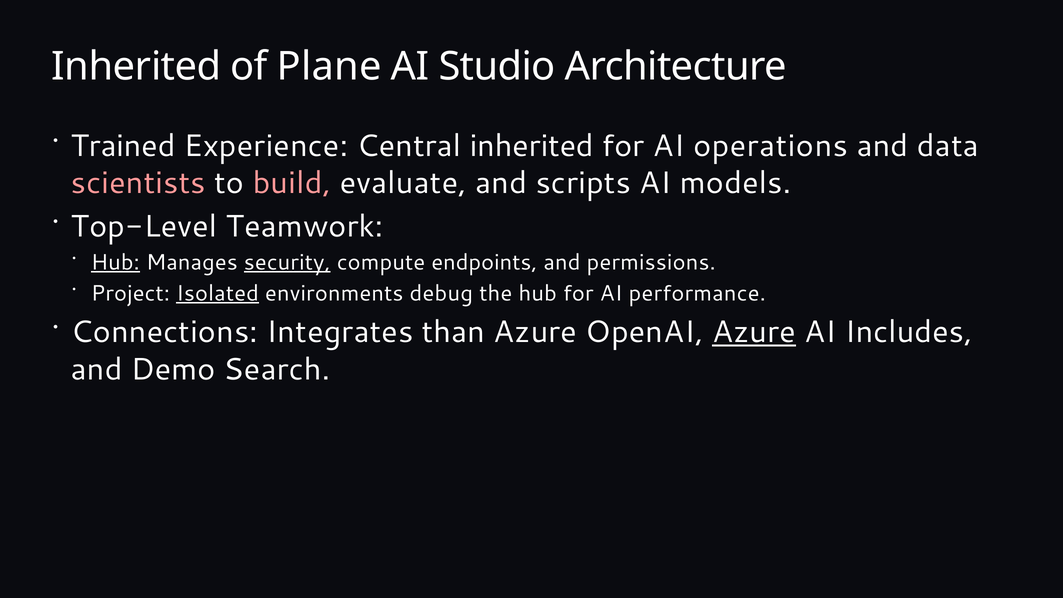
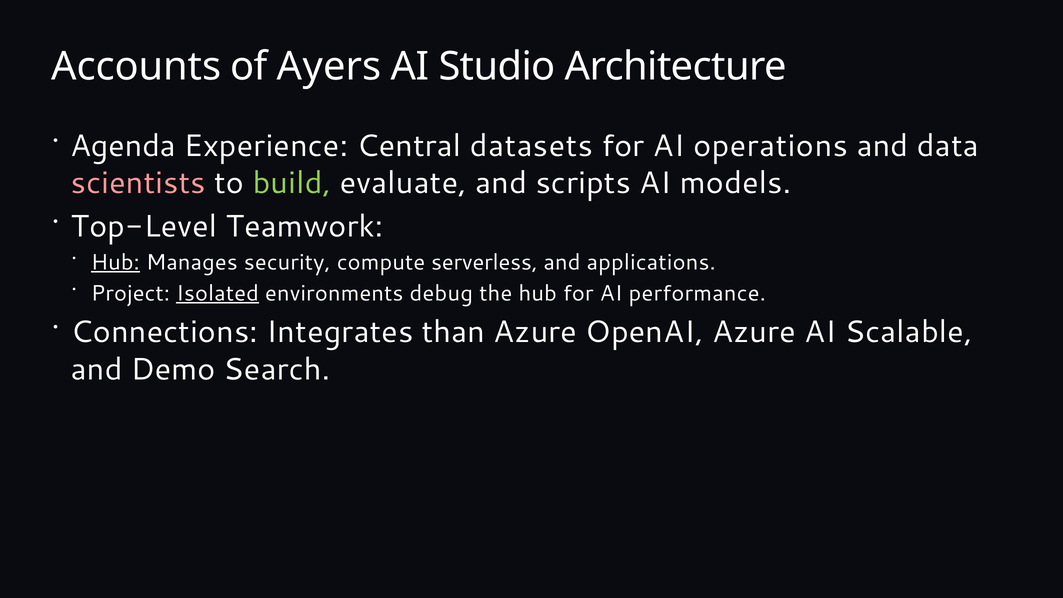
Inherited: Inherited -> Accounts (136, 67)
Plane: Plane -> Ayers (329, 67)
Trained: Trained -> Agenda (123, 146)
Central inherited: inherited -> datasets (531, 146)
build colour: pink -> light green (292, 183)
security underline: present -> none (287, 262)
endpoints: endpoints -> serverless (484, 262)
permissions: permissions -> applications (651, 262)
Azure underline: present -> none (754, 332)
Includes: Includes -> Scalable (909, 332)
